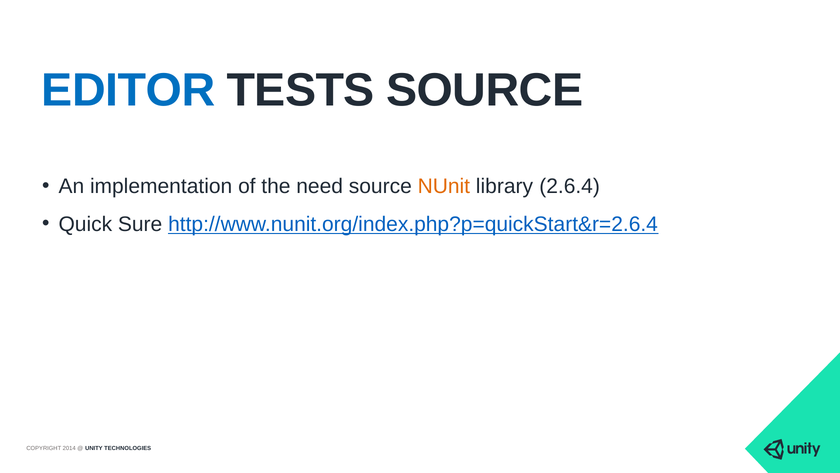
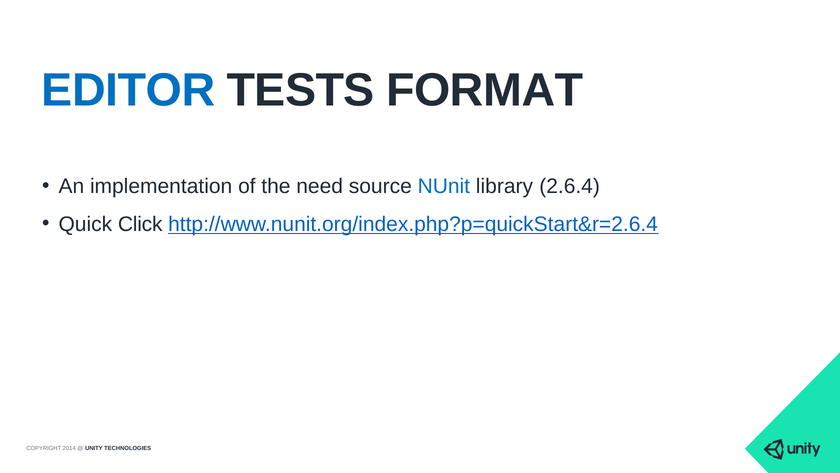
TESTS SOURCE: SOURCE -> FORMAT (485, 90)
NUnit colour: orange -> blue (444, 186)
Sure: Sure -> Click (140, 224)
